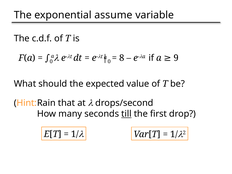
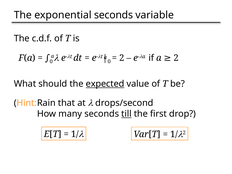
exponential assume: assume -> seconds (113, 15)
9: 9 -> 2 (176, 58)
8: 8 -> 2 (122, 58)
expected underline: none -> present (105, 84)
